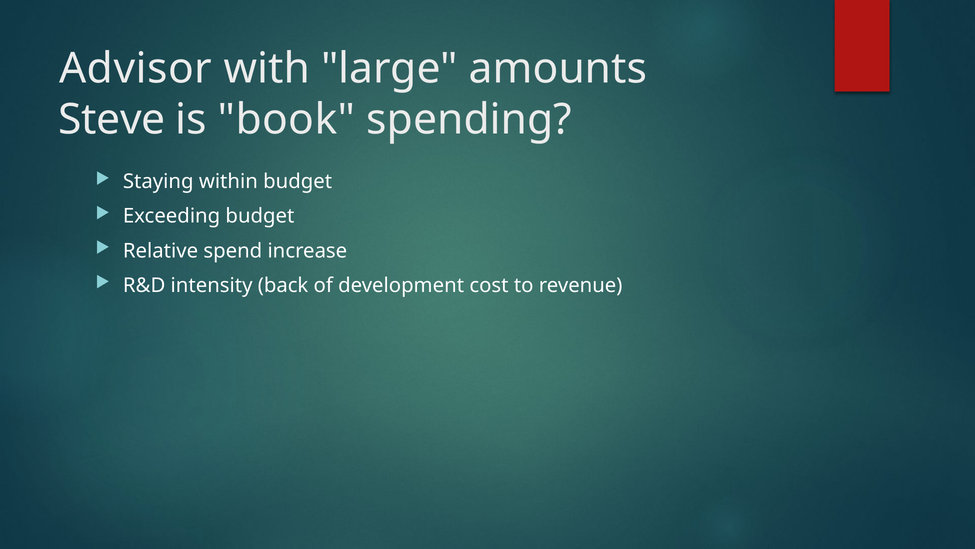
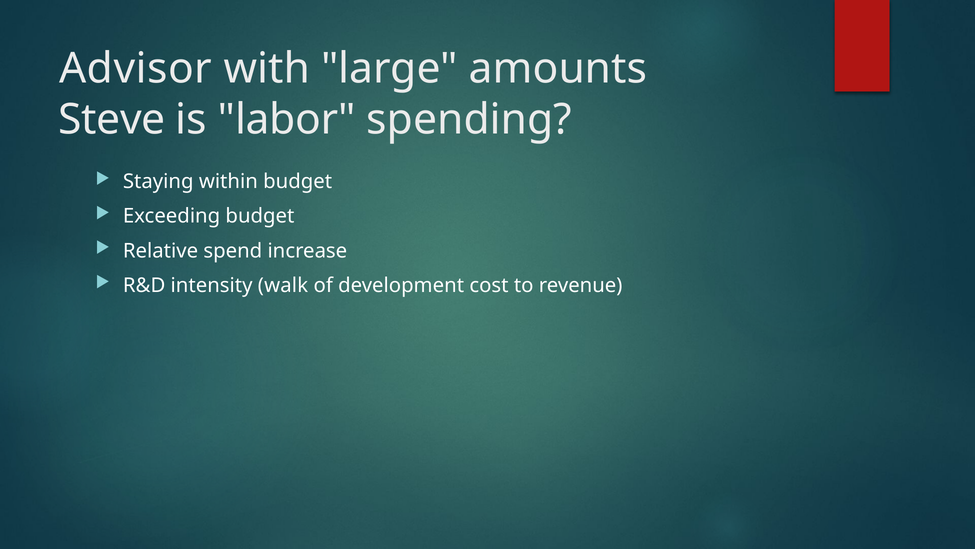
book: book -> labor (287, 120)
back: back -> walk (283, 285)
